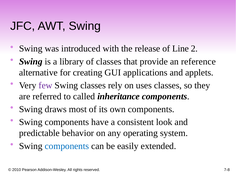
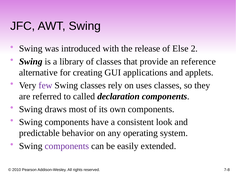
Line: Line -> Else (180, 49)
inheritance: inheritance -> declaration (119, 96)
components colour: blue -> purple (67, 146)
